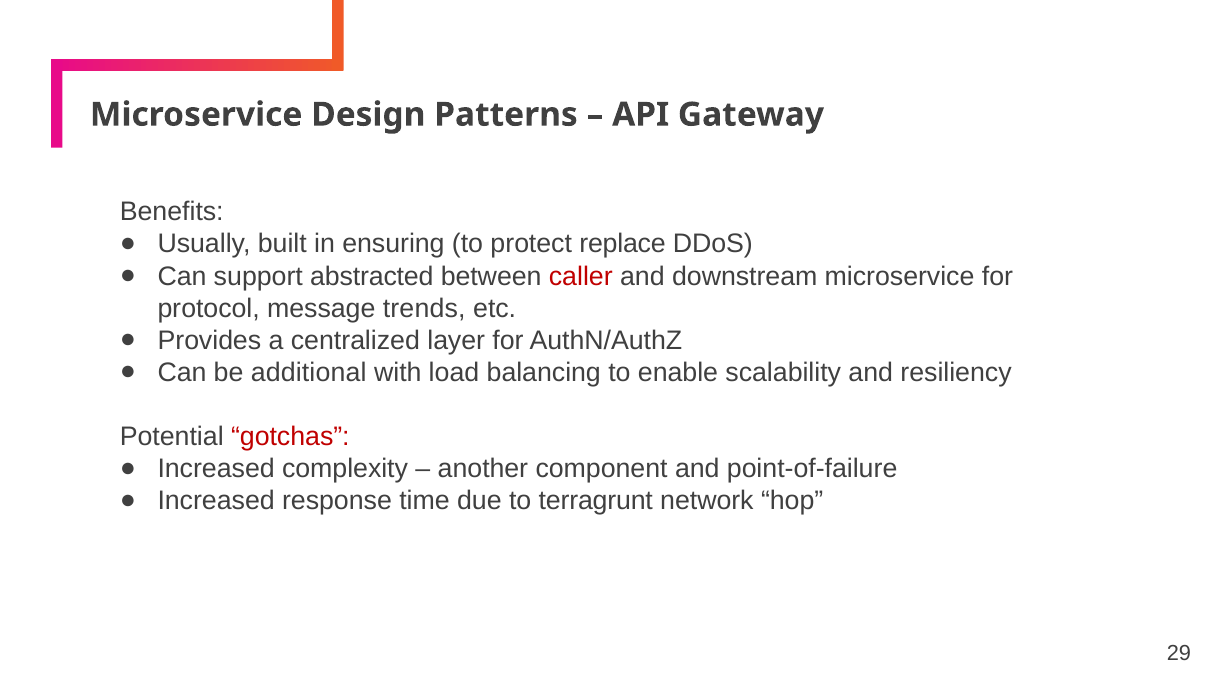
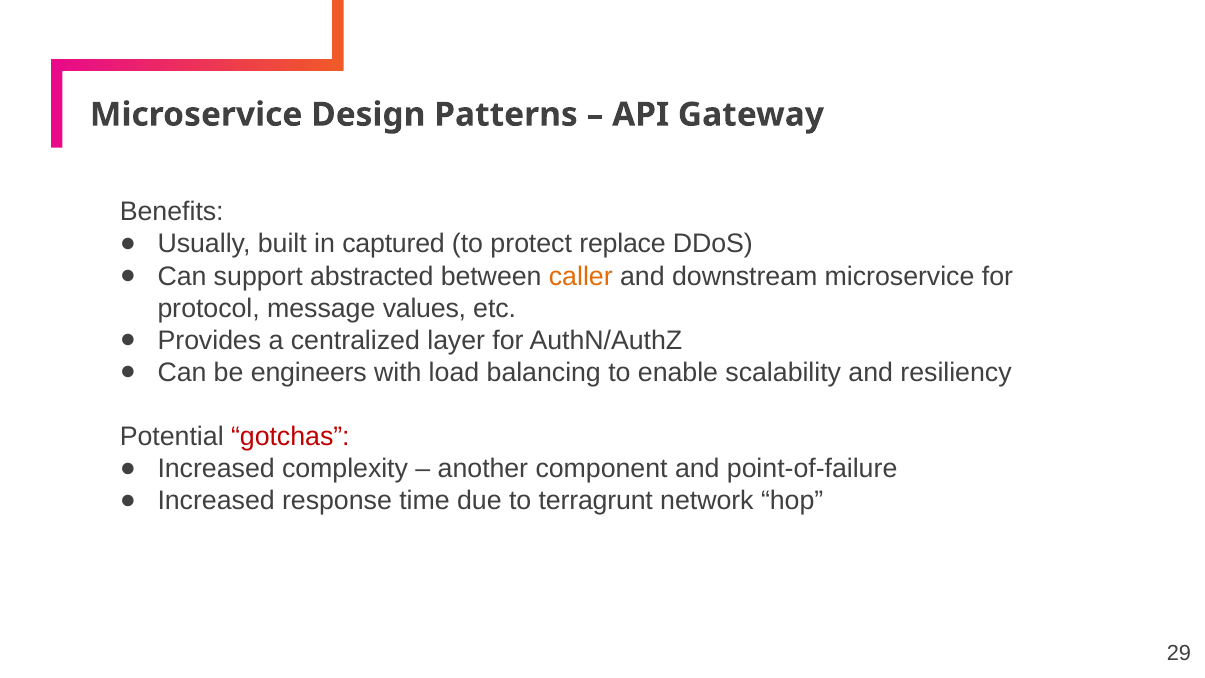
ensuring: ensuring -> captured (394, 244)
caller colour: red -> orange (581, 276)
trends: trends -> values (424, 308)
additional: additional -> engineers (309, 373)
